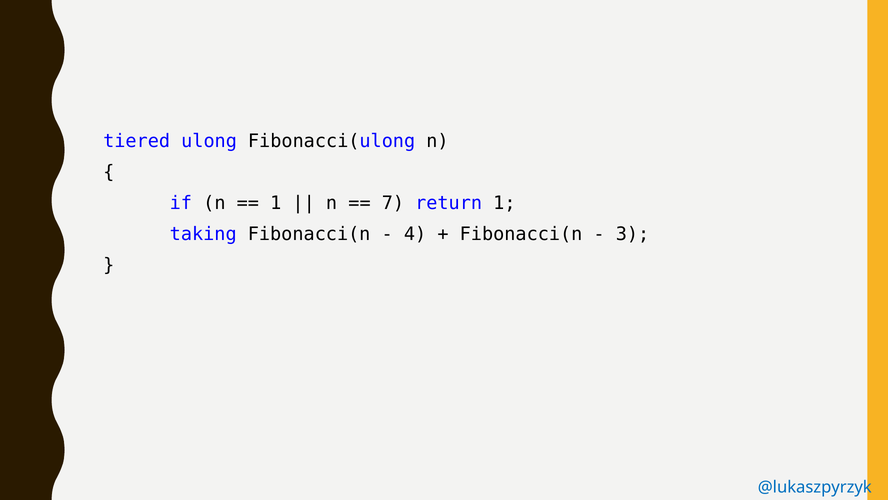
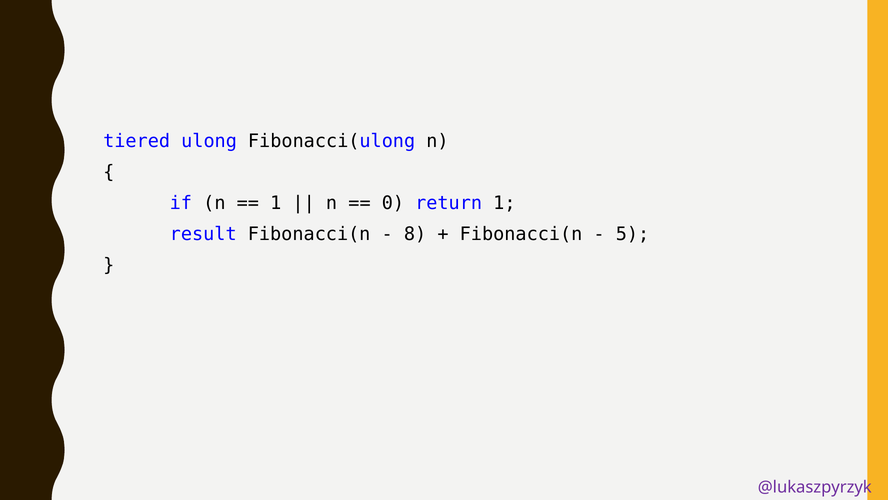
7: 7 -> 0 (393, 203)
taking: taking -> result (203, 234)
4: 4 -> 8 (415, 234)
3: 3 -> 5 (633, 234)
@lukaszpyrzyk colour: blue -> purple (815, 487)
